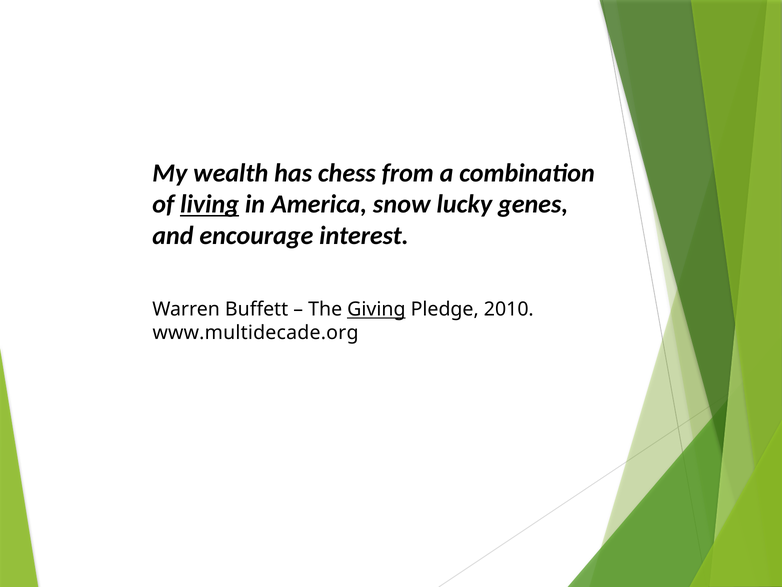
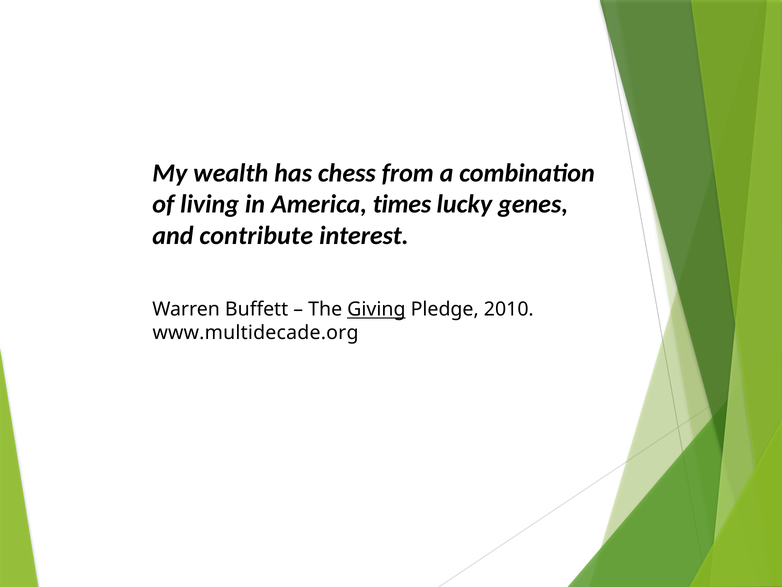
living underline: present -> none (210, 204)
snow: snow -> times (402, 204)
encourage: encourage -> contribute (256, 235)
